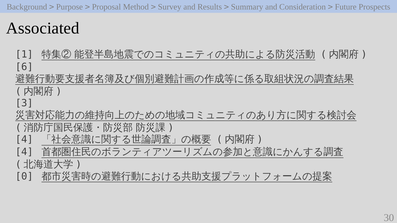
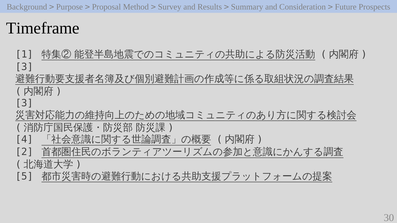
Associated: Associated -> Timeframe (43, 28)
6: 6 -> 3 (24, 67)
4: 4 -> 2 (24, 152)
0: 0 -> 5 (24, 177)
